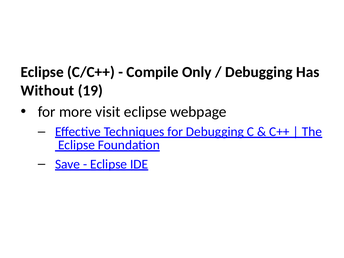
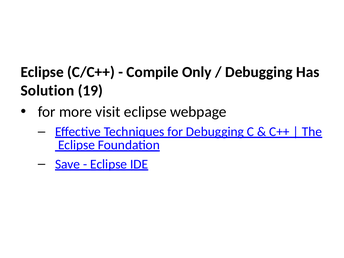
Without: Without -> Solution (47, 91)
